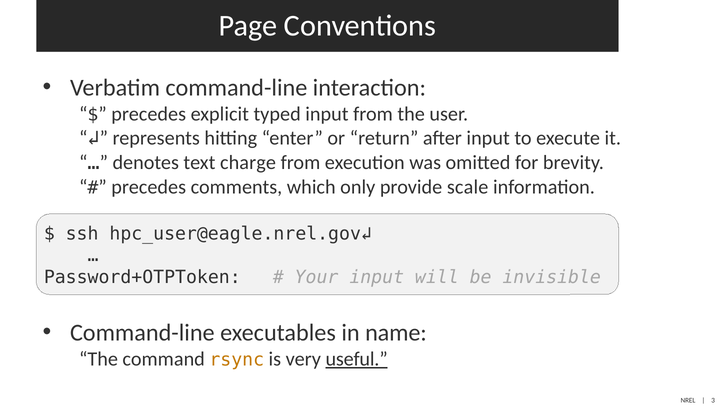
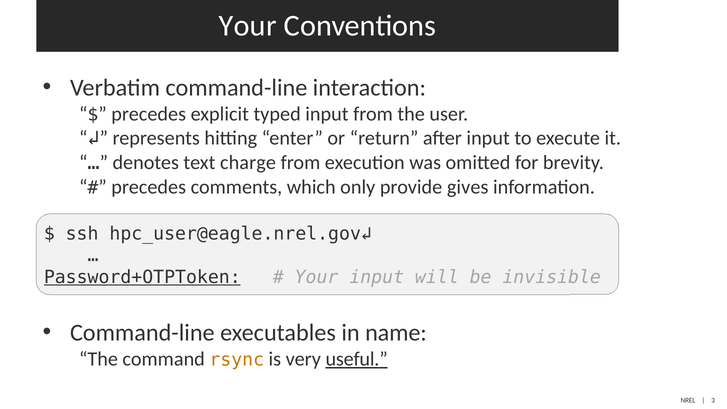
Page: Page -> Your (248, 26)
scale: scale -> gives (468, 187)
Password+OTPToken underline: none -> present (142, 277)
